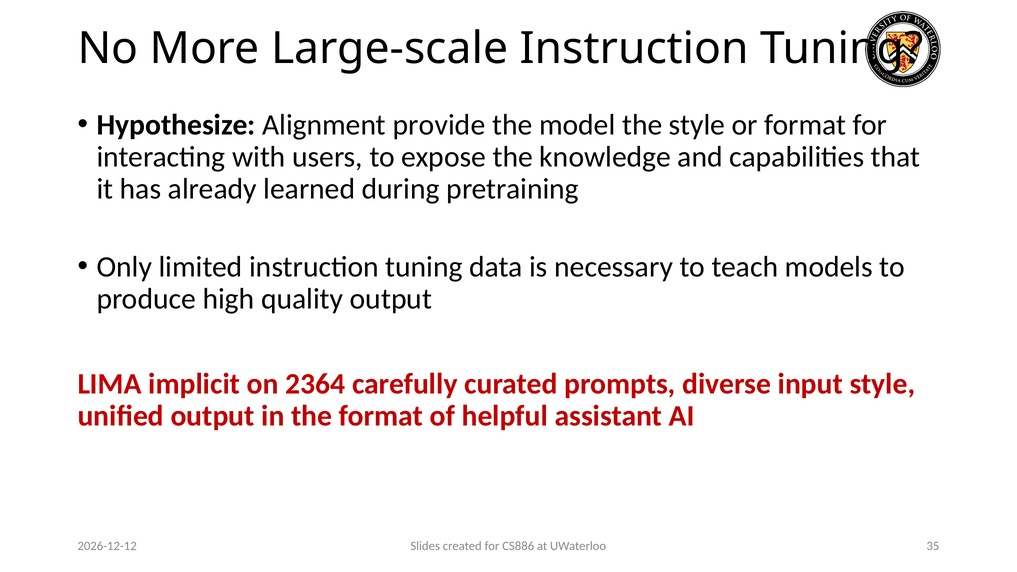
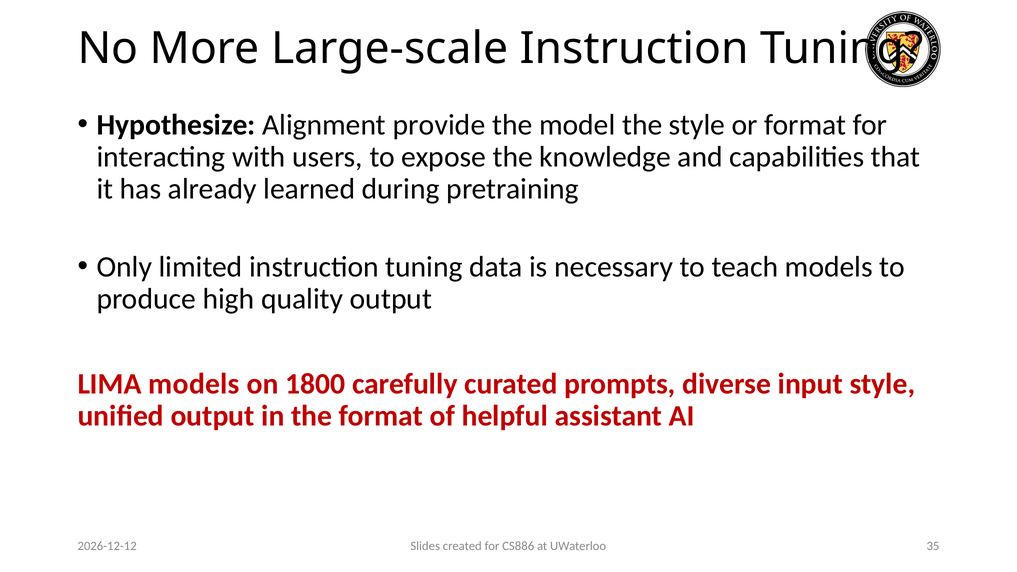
LIMA implicit: implicit -> models (194, 384)
2364: 2364 -> 1800 (315, 384)
